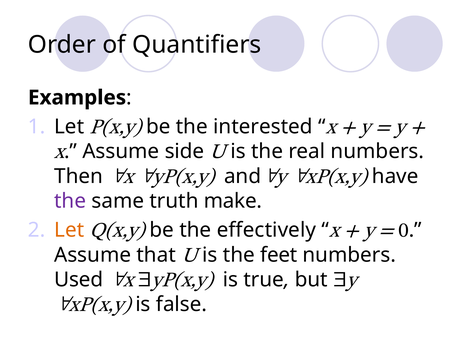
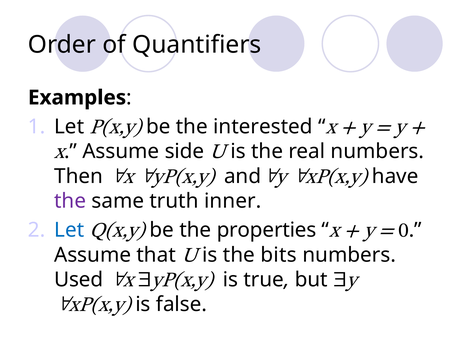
make: make -> inner (233, 201)
Let colour: orange -> blue (69, 230)
effectively: effectively -> properties (267, 230)
feet: feet -> bits (279, 255)
